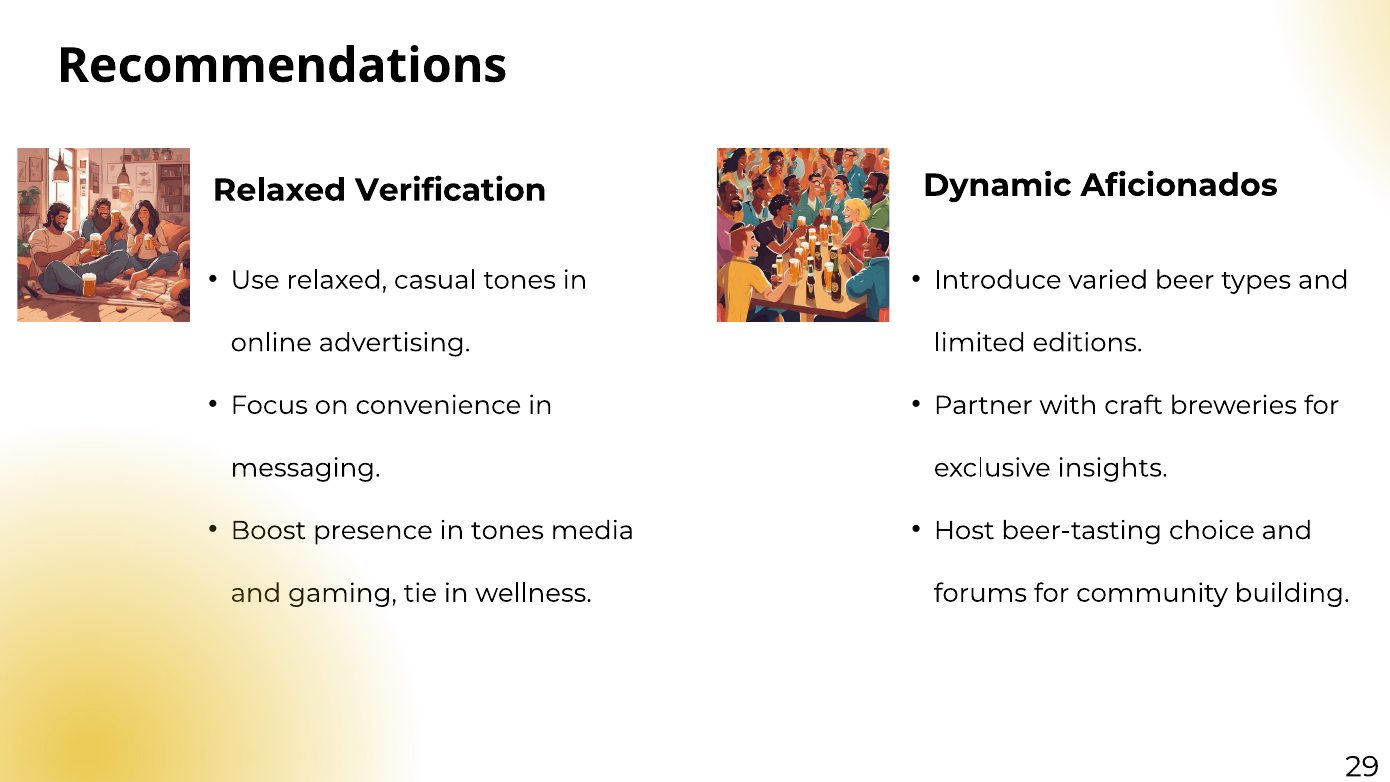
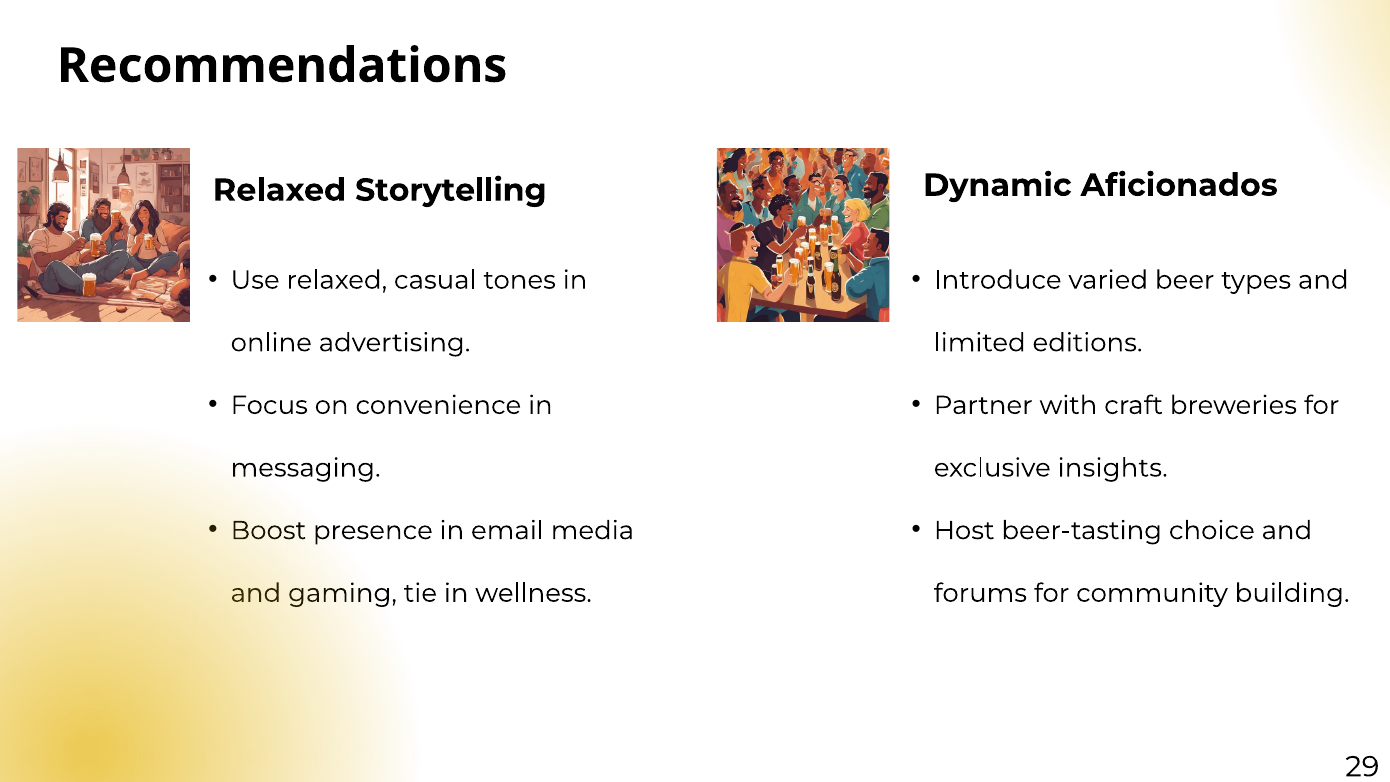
Verification: Verification -> Storytelling (451, 190)
tones: tones -> email (507, 531)
